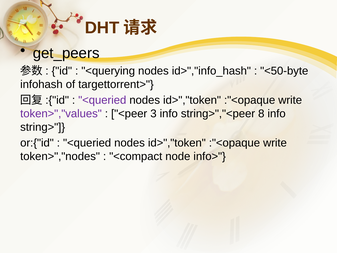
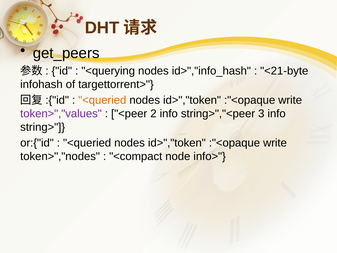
<50-byte: <50-byte -> <21-byte (284, 71)
<queried colour: purple -> orange (102, 100)
3: 3 -> 2 (153, 113)
8: 8 -> 3 (261, 113)
